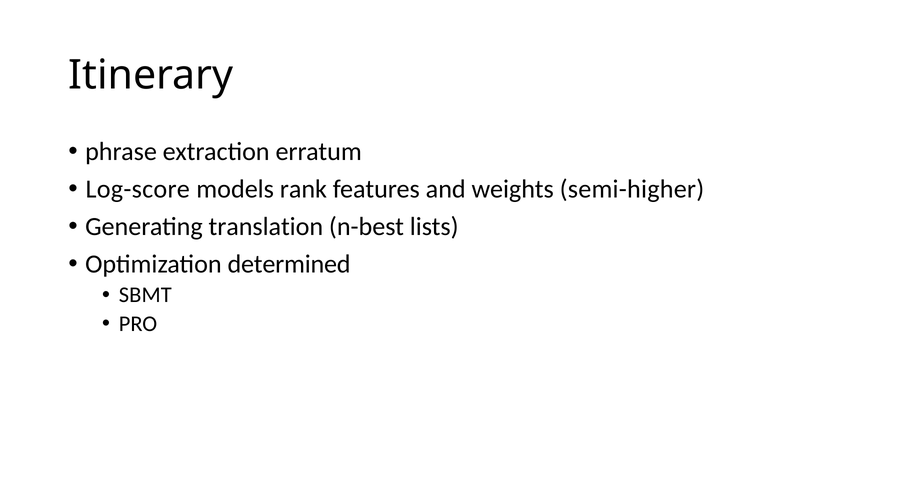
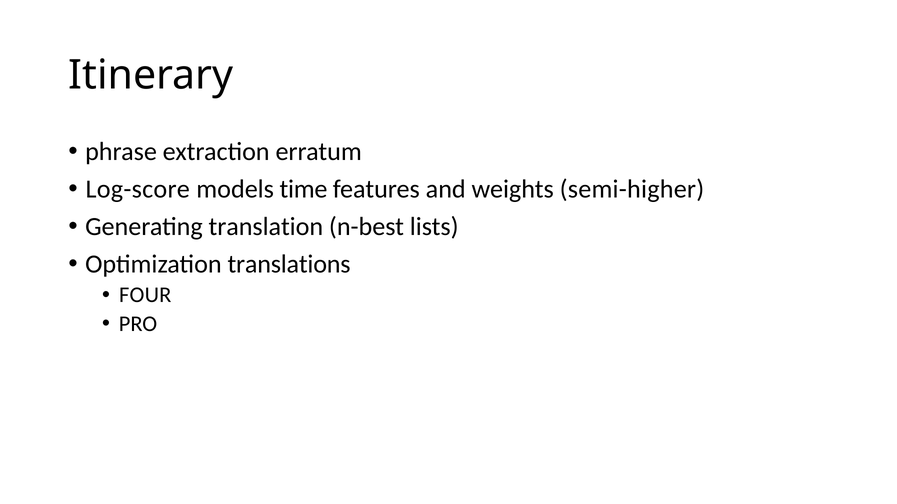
rank: rank -> time (304, 189)
determined: determined -> translations (289, 264)
SBMT: SBMT -> FOUR (145, 295)
